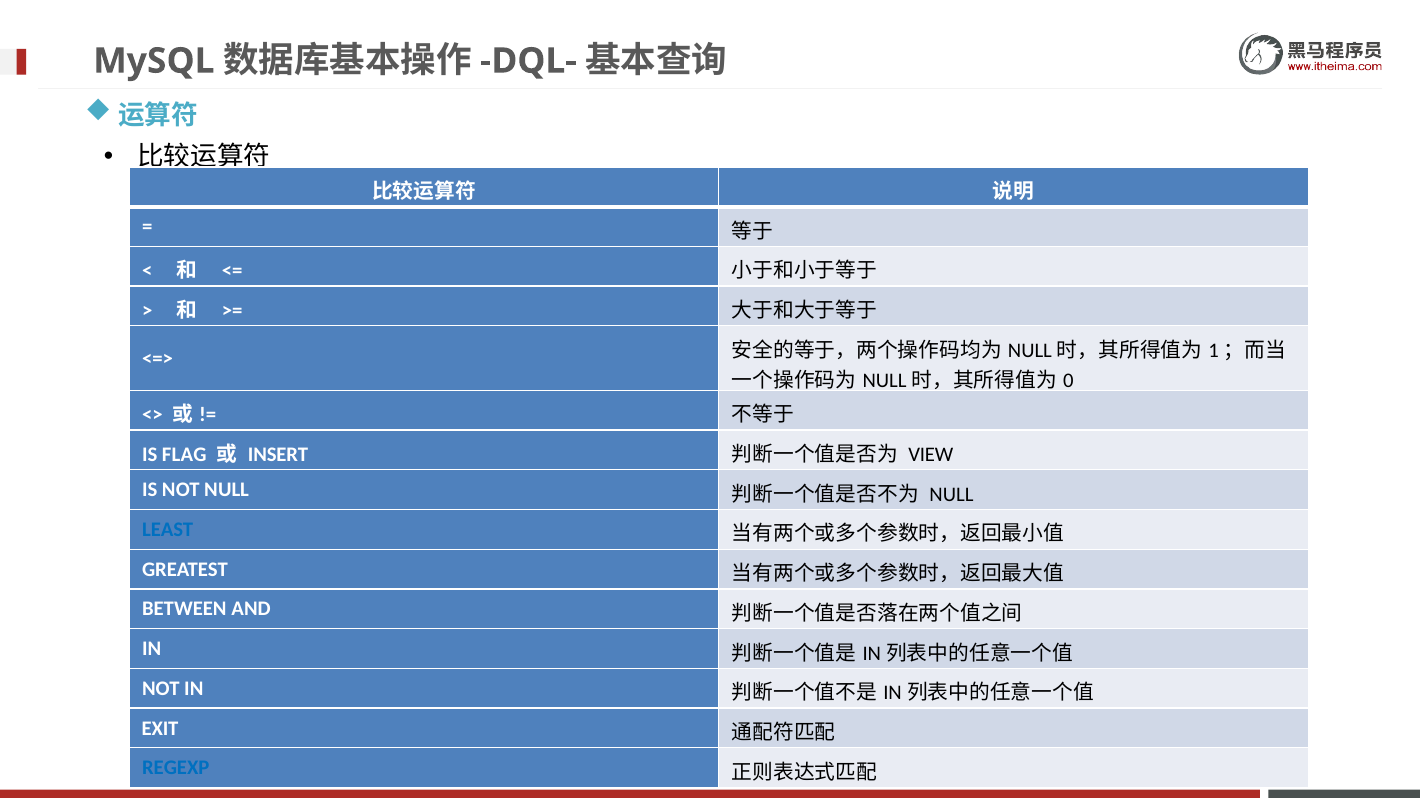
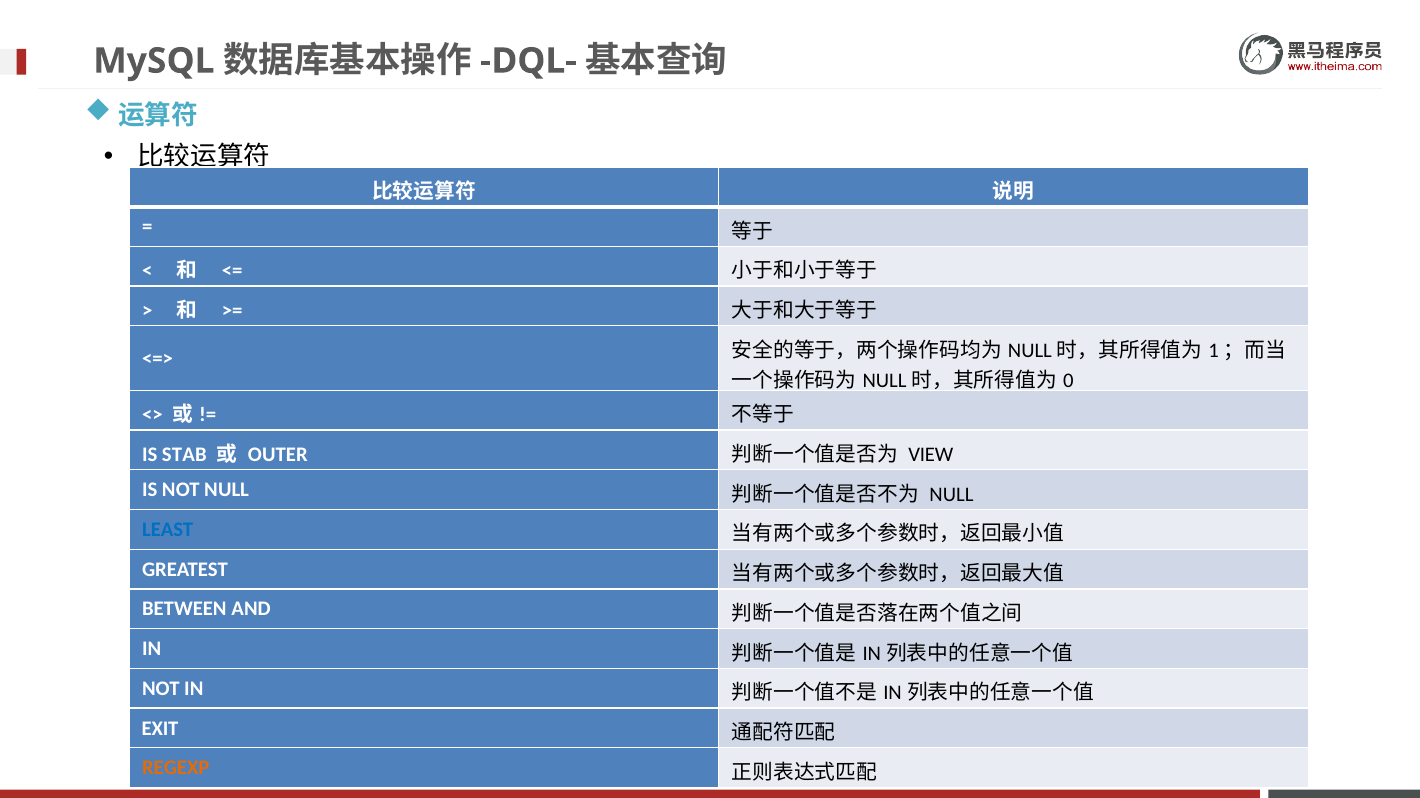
FLAG: FLAG -> STAB (184, 455)
INSERT: INSERT -> OUTER (278, 455)
REGEXP colour: blue -> orange (176, 769)
